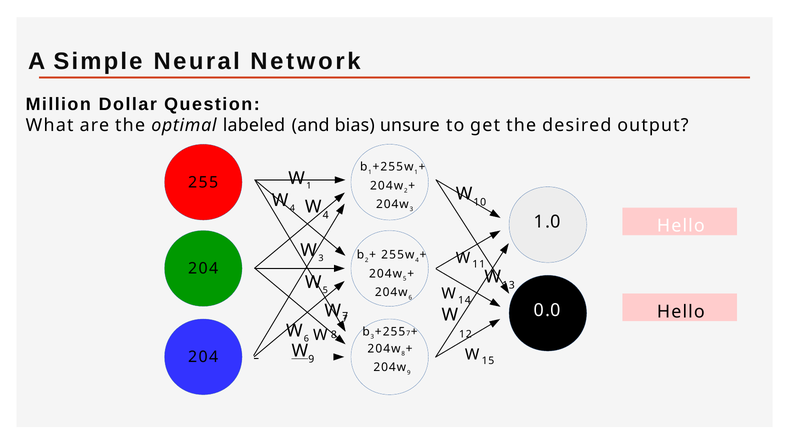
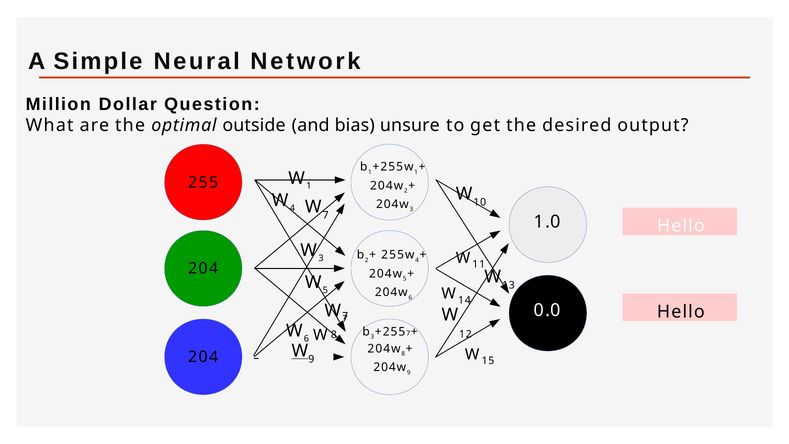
labeled: labeled -> outside (254, 125)
4: 4 -> 7 (326, 215)
